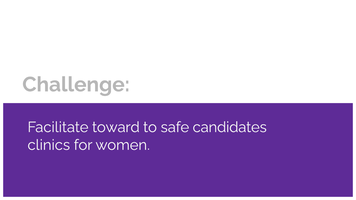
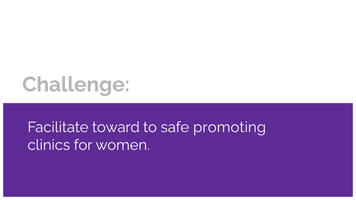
candidates: candidates -> promoting (230, 127)
